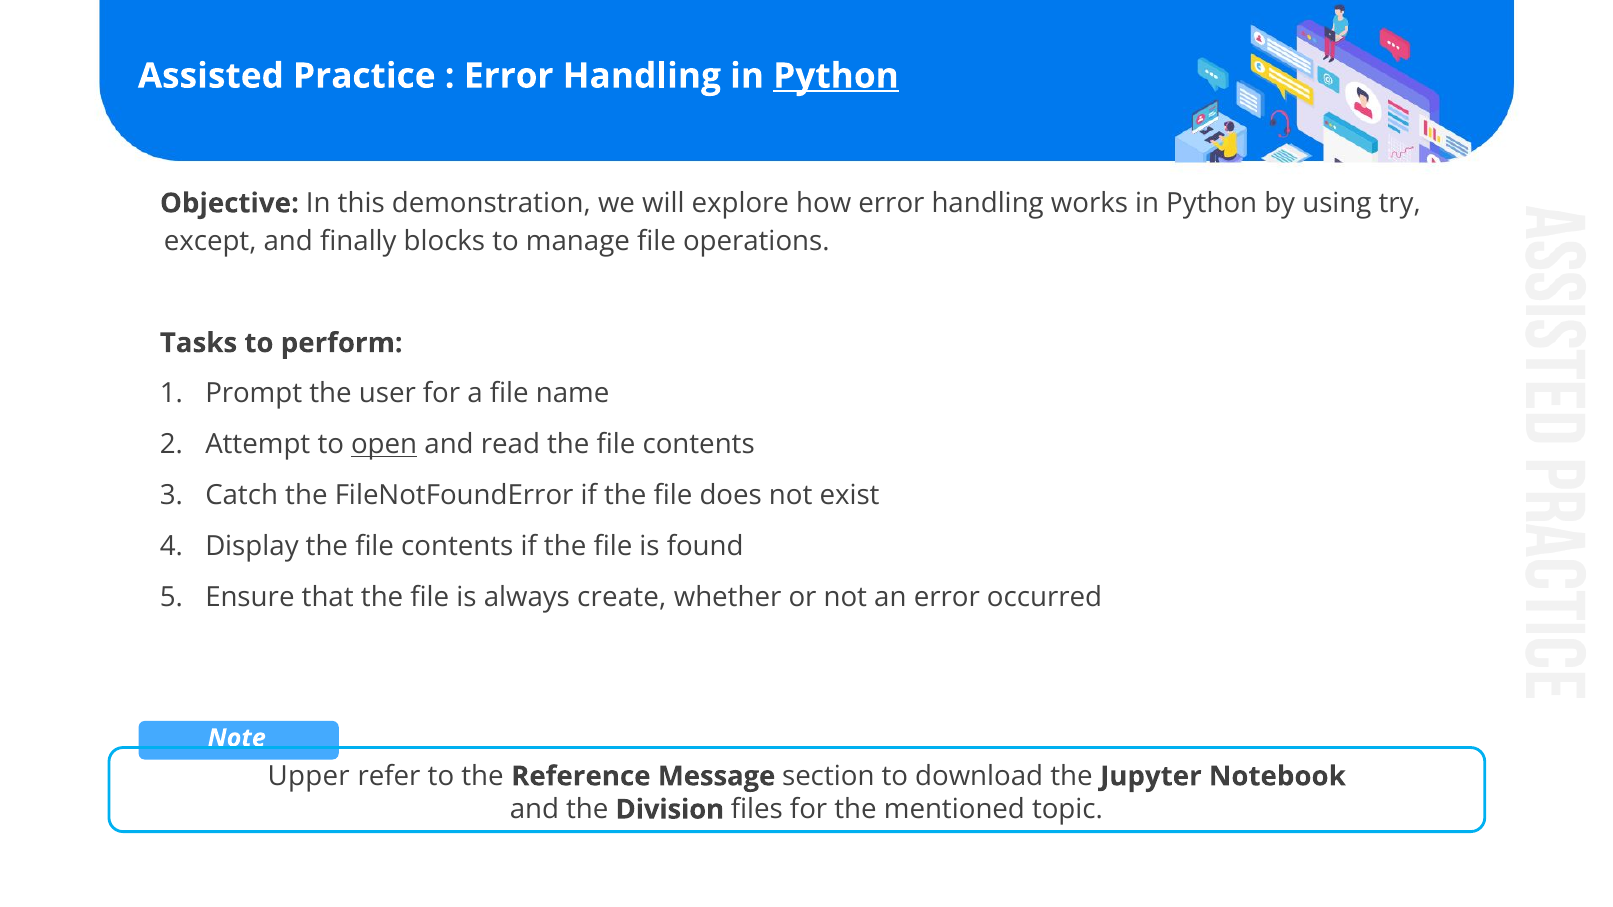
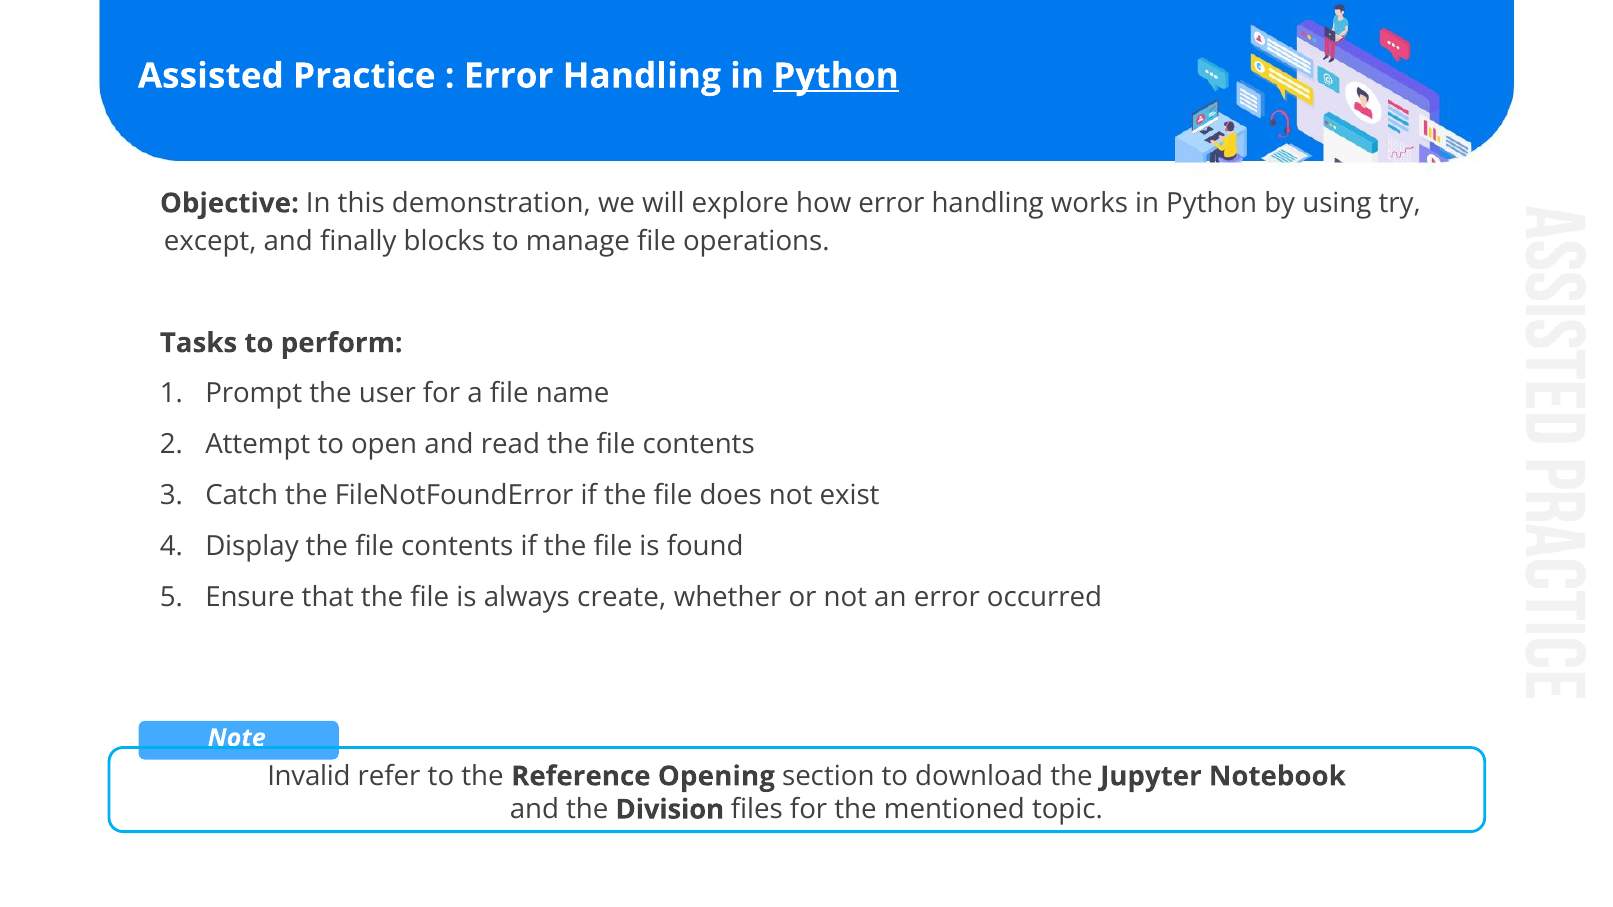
open underline: present -> none (384, 445)
Upper: Upper -> Invalid (309, 777)
Message: Message -> Opening (716, 777)
